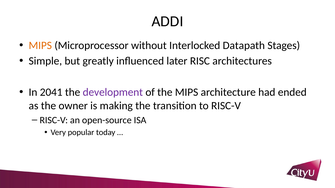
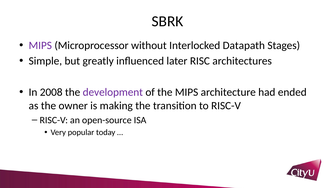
ADDI: ADDI -> SBRK (167, 21)
MIPS colour: orange -> purple (40, 46)
2041: 2041 -> 2008 (51, 92)
